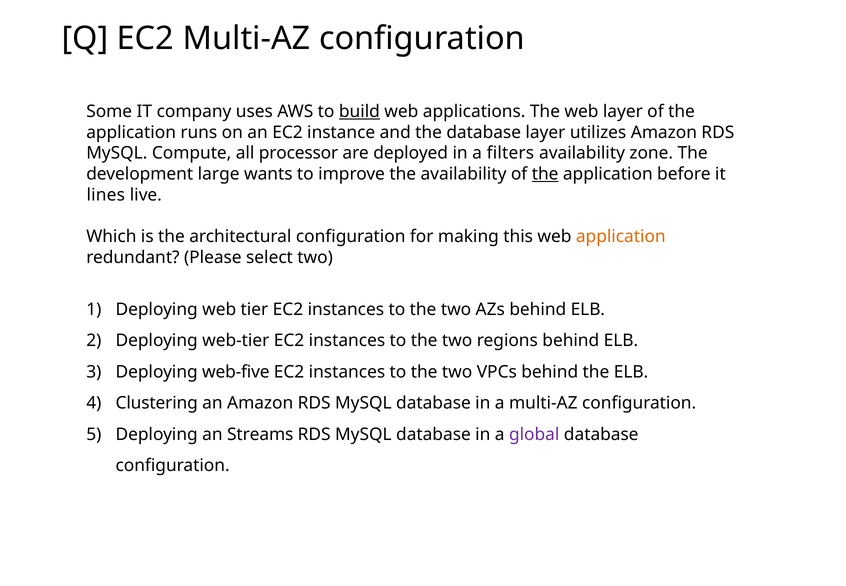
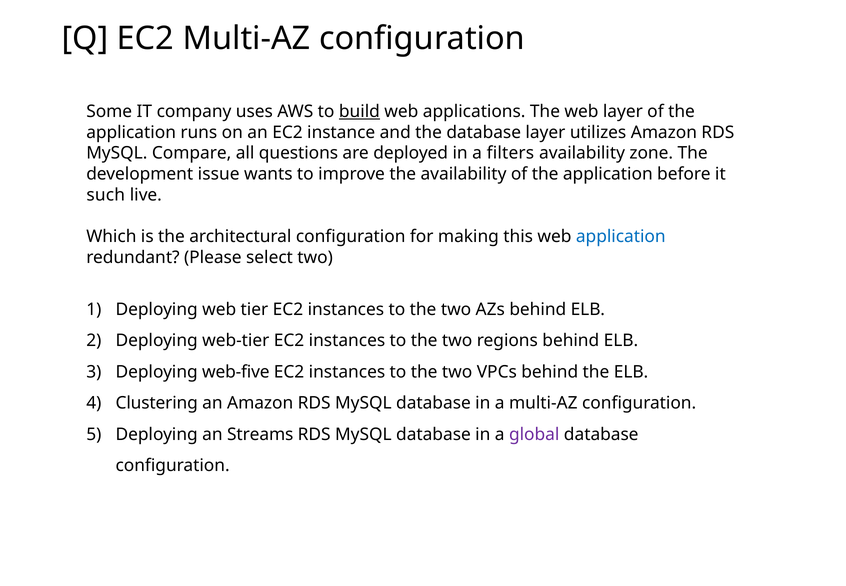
Compute: Compute -> Compare (192, 153)
processor: processor -> questions (298, 153)
large: large -> issue (219, 174)
the underline: present -> none (545, 174)
lines: lines -> such (106, 195)
application colour: orange -> blue (621, 236)
